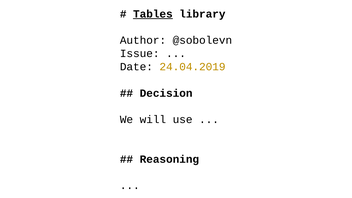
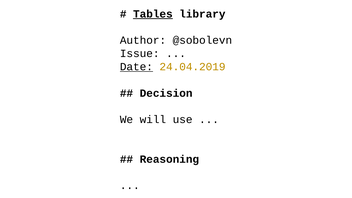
Date underline: none -> present (136, 67)
